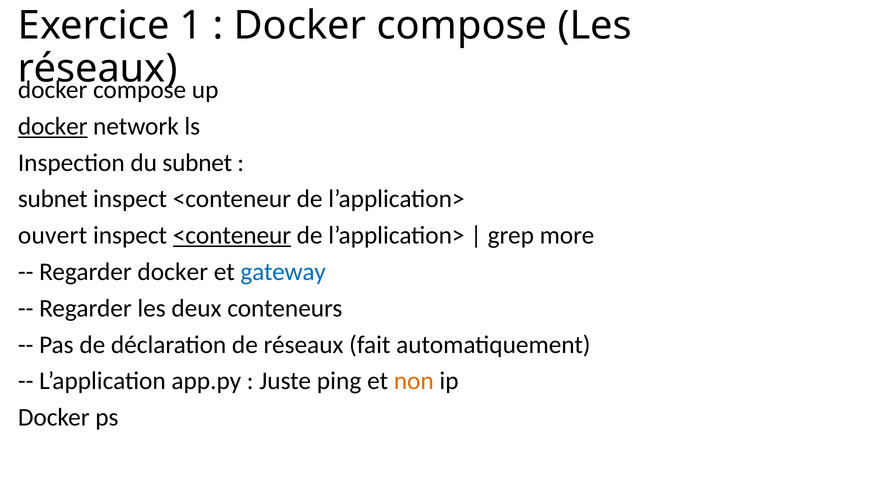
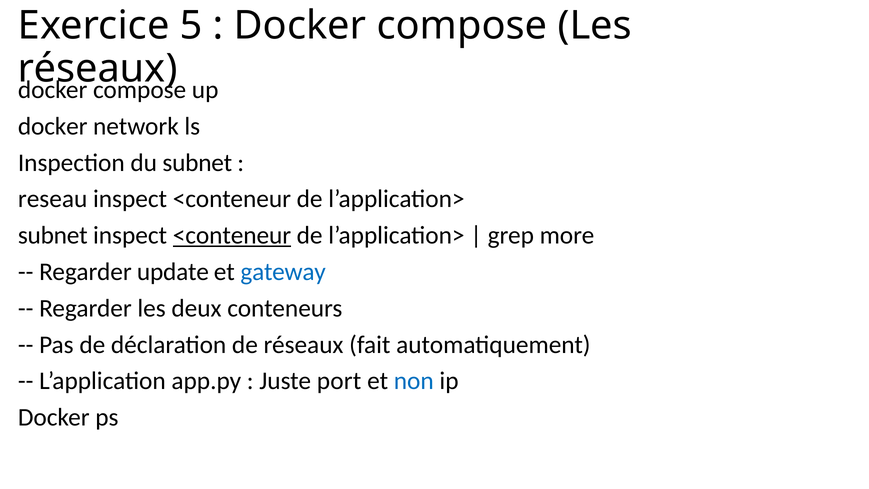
1: 1 -> 5 (191, 25)
docker underline: present -> none (53, 126)
subnet: subnet -> reseau (53, 199)
ouvert: ouvert -> subnet (53, 235)
Regarder docker: docker -> update (173, 272)
ping: ping -> port (339, 381)
non colour: orange -> blue (414, 381)
